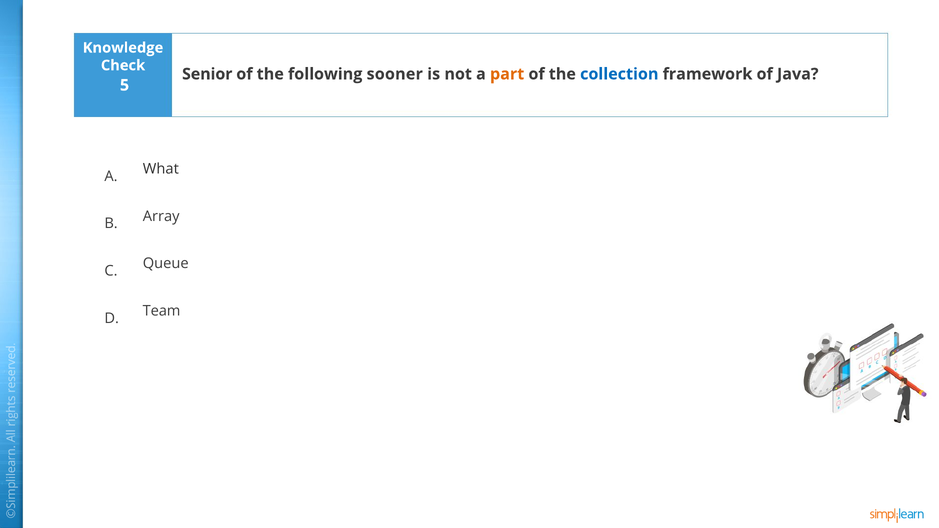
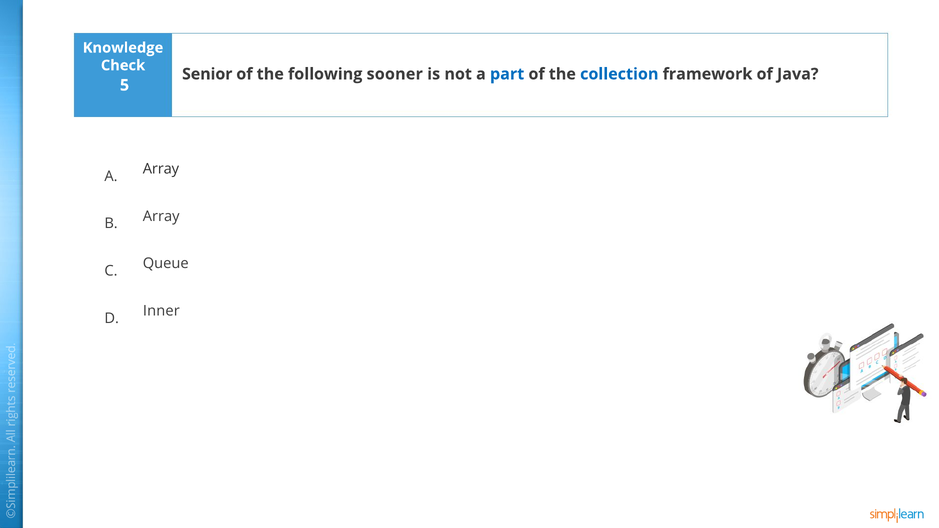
part colour: orange -> blue (507, 74)
What: What -> Array (161, 169)
Team: Team -> Inner (161, 311)
